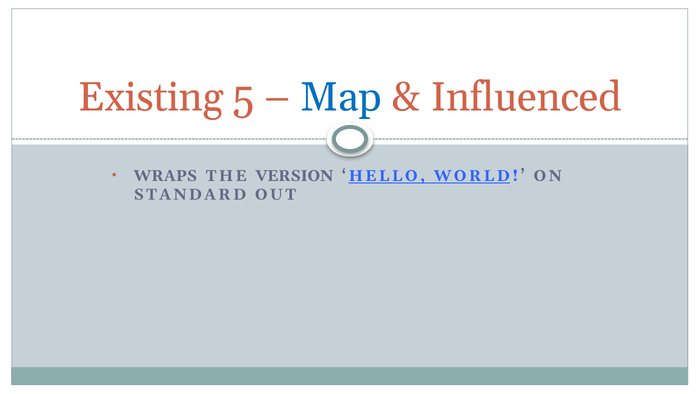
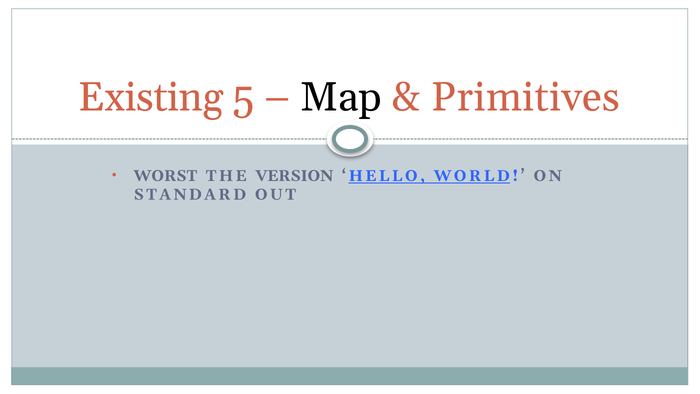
Map colour: blue -> black (341, 97)
Influenced: Influenced -> Primitives (526, 97)
WRAPS: WRAPS -> WORST (165, 176)
